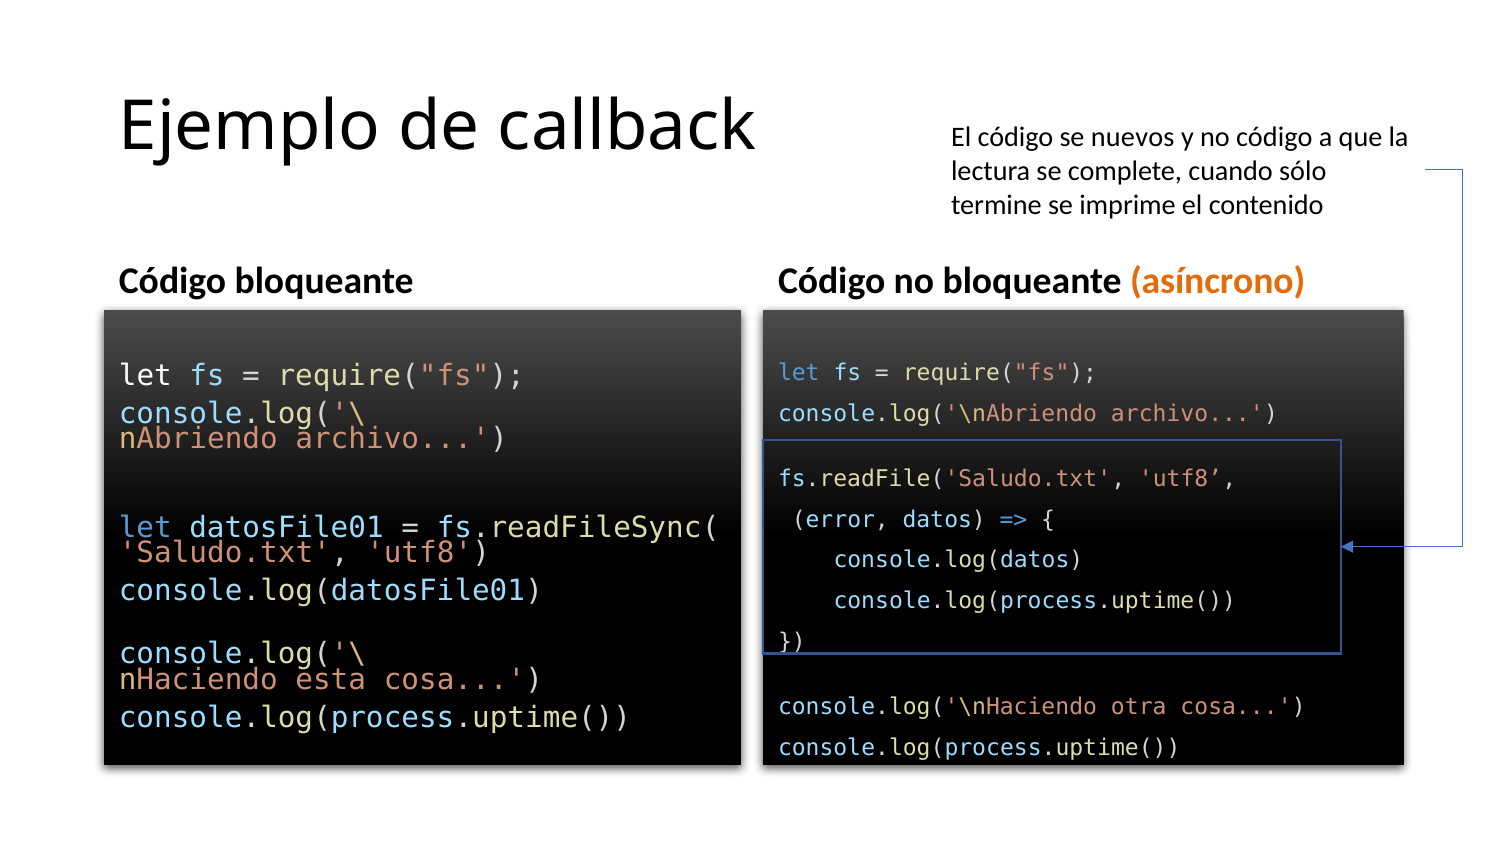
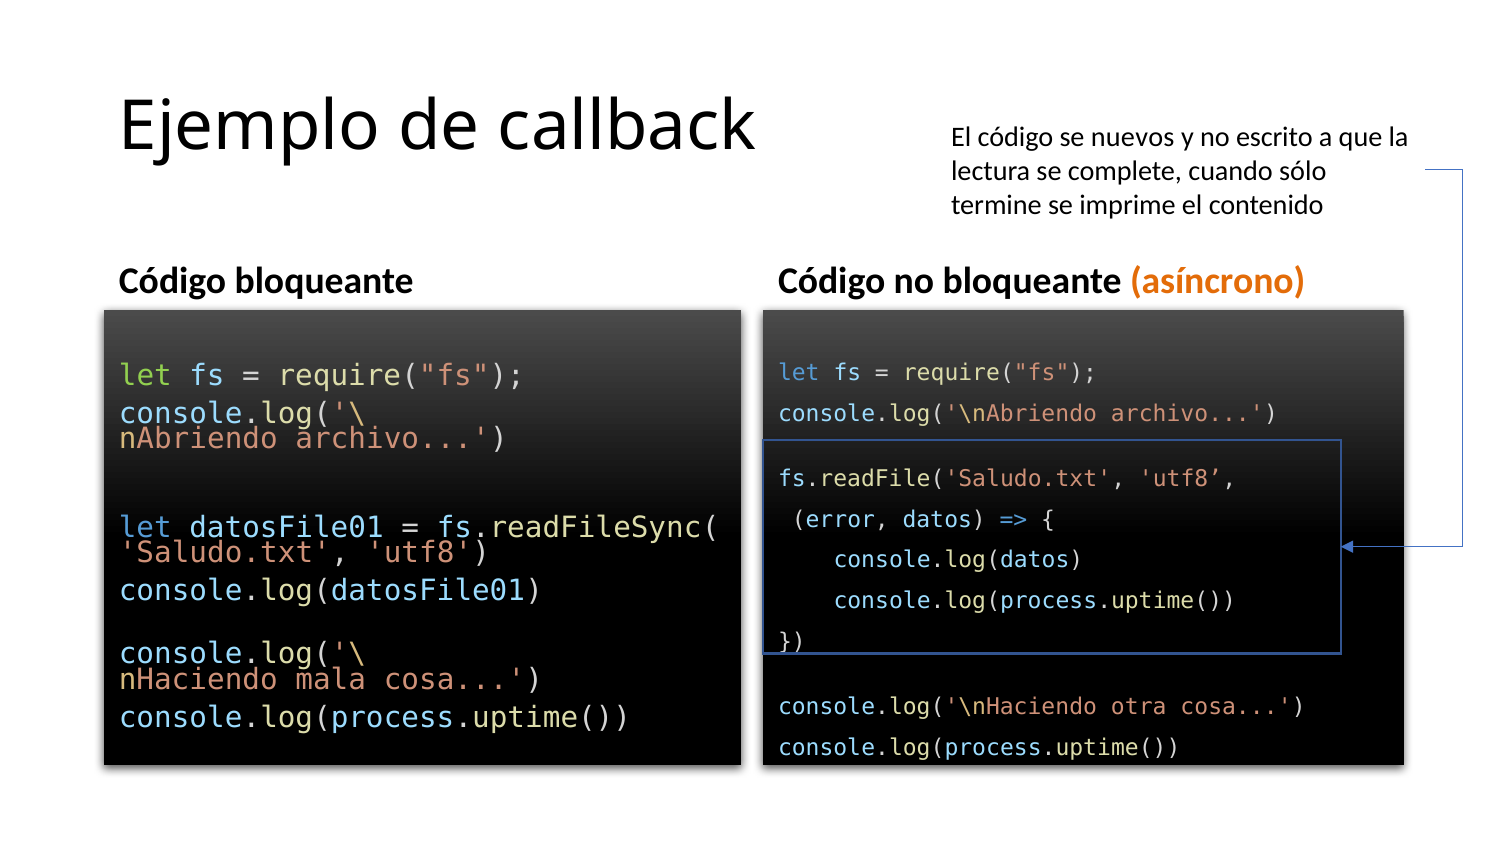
no código: código -> escrito (1274, 137)
let colour: white -> light green (145, 376)
esta: esta -> mala (331, 679)
